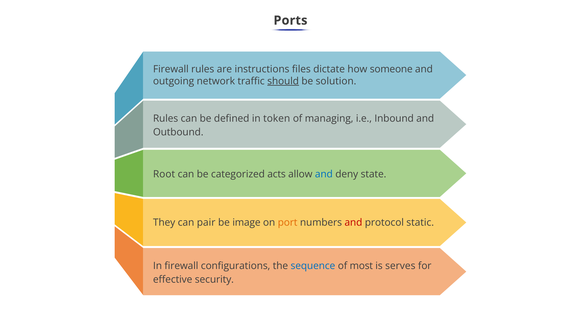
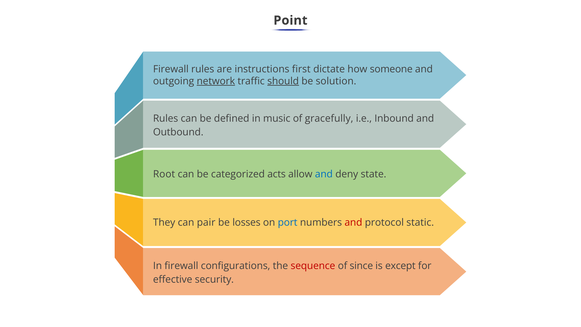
Ports: Ports -> Point (290, 20)
files: files -> first (301, 69)
network underline: none -> present (216, 81)
token: token -> music (277, 118)
managing: managing -> gracefully (329, 118)
image: image -> losses (246, 222)
port colour: orange -> blue (288, 222)
sequence colour: blue -> red (313, 266)
most: most -> since (361, 266)
serves: serves -> except (400, 266)
